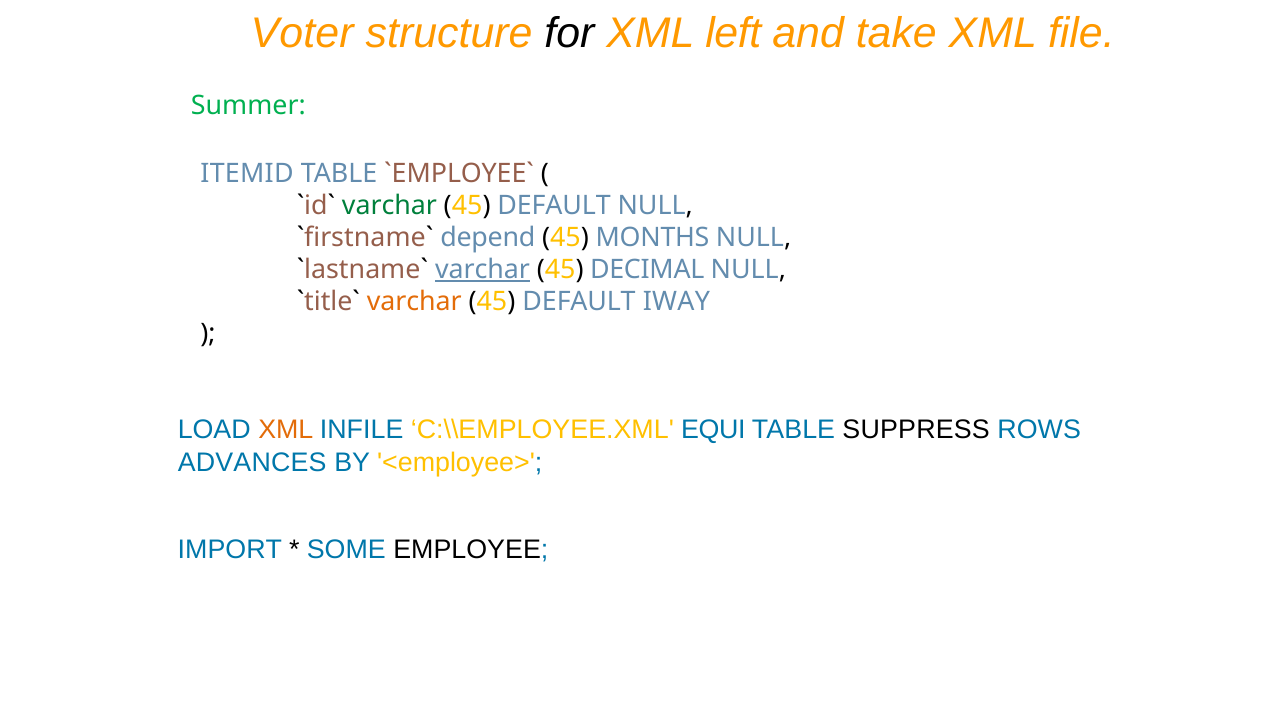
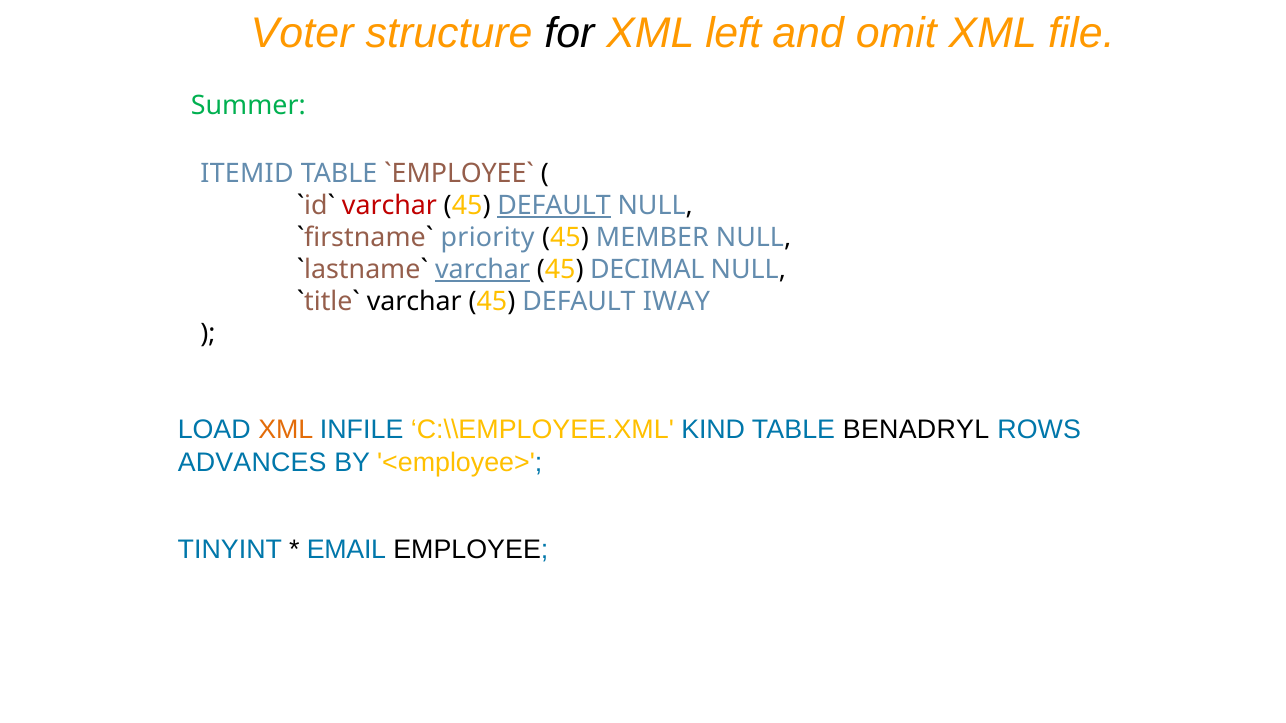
take: take -> omit (896, 33)
varchar colour: green -> red (389, 206)
DEFAULT underline: none -> present (554, 206)
depend: depend -> priority (488, 238)
MONTHS: MONTHS -> MEMBER (652, 238)
varchar colour: orange -> black (414, 302)
EQUI: EQUI -> KIND (713, 430)
SUPPRESS: SUPPRESS -> BENADRYL (916, 430)
IMPORT: IMPORT -> TINYINT (230, 550)
SOME: SOME -> EMAIL (346, 550)
